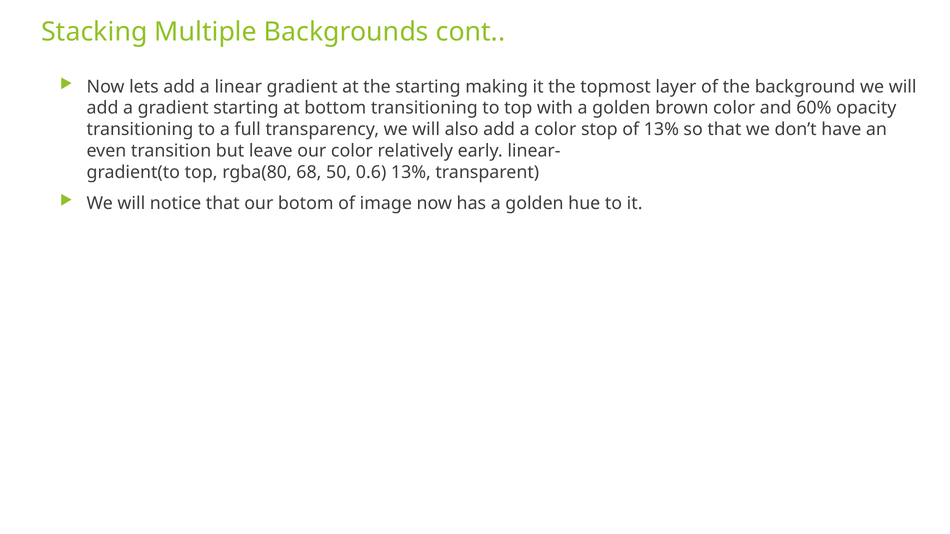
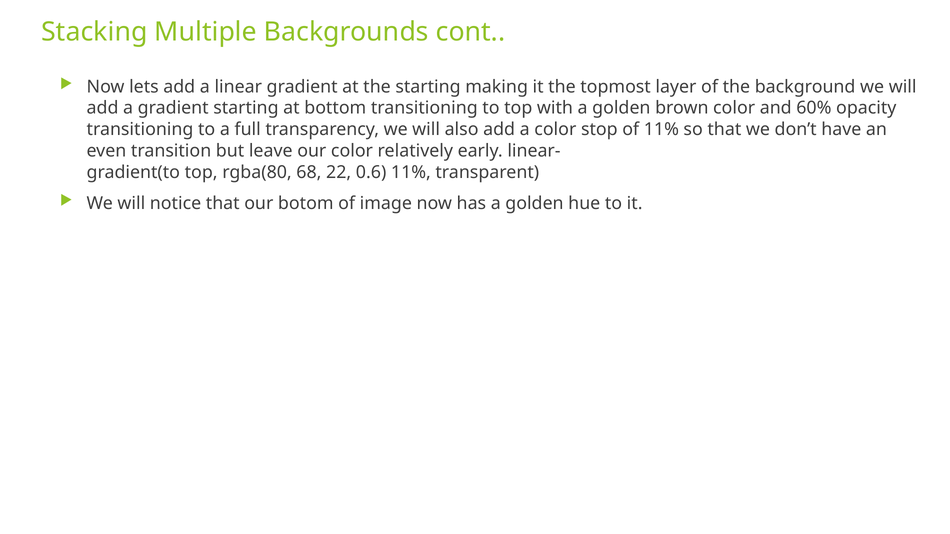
of 13%: 13% -> 11% (661, 129)
50: 50 -> 22 (339, 172)
0.6 13%: 13% -> 11% (411, 172)
